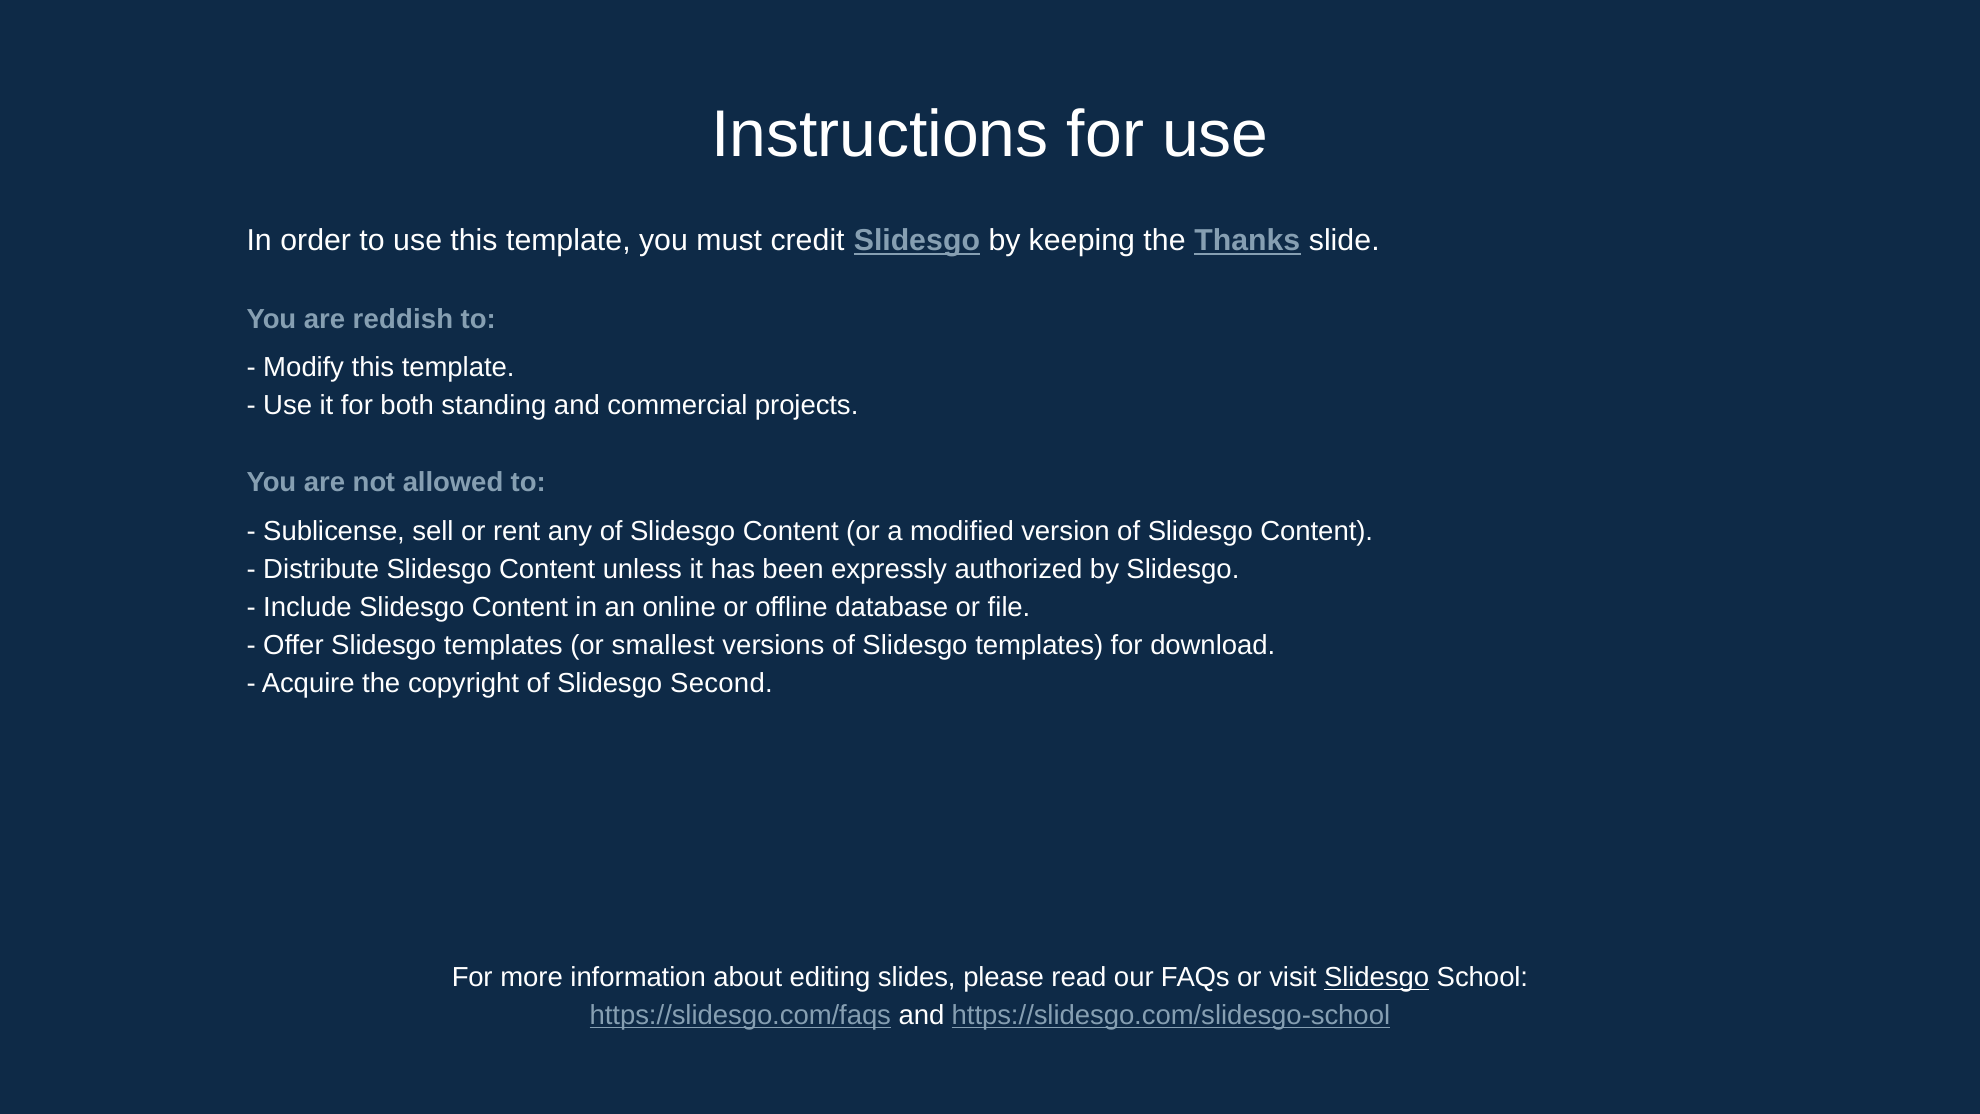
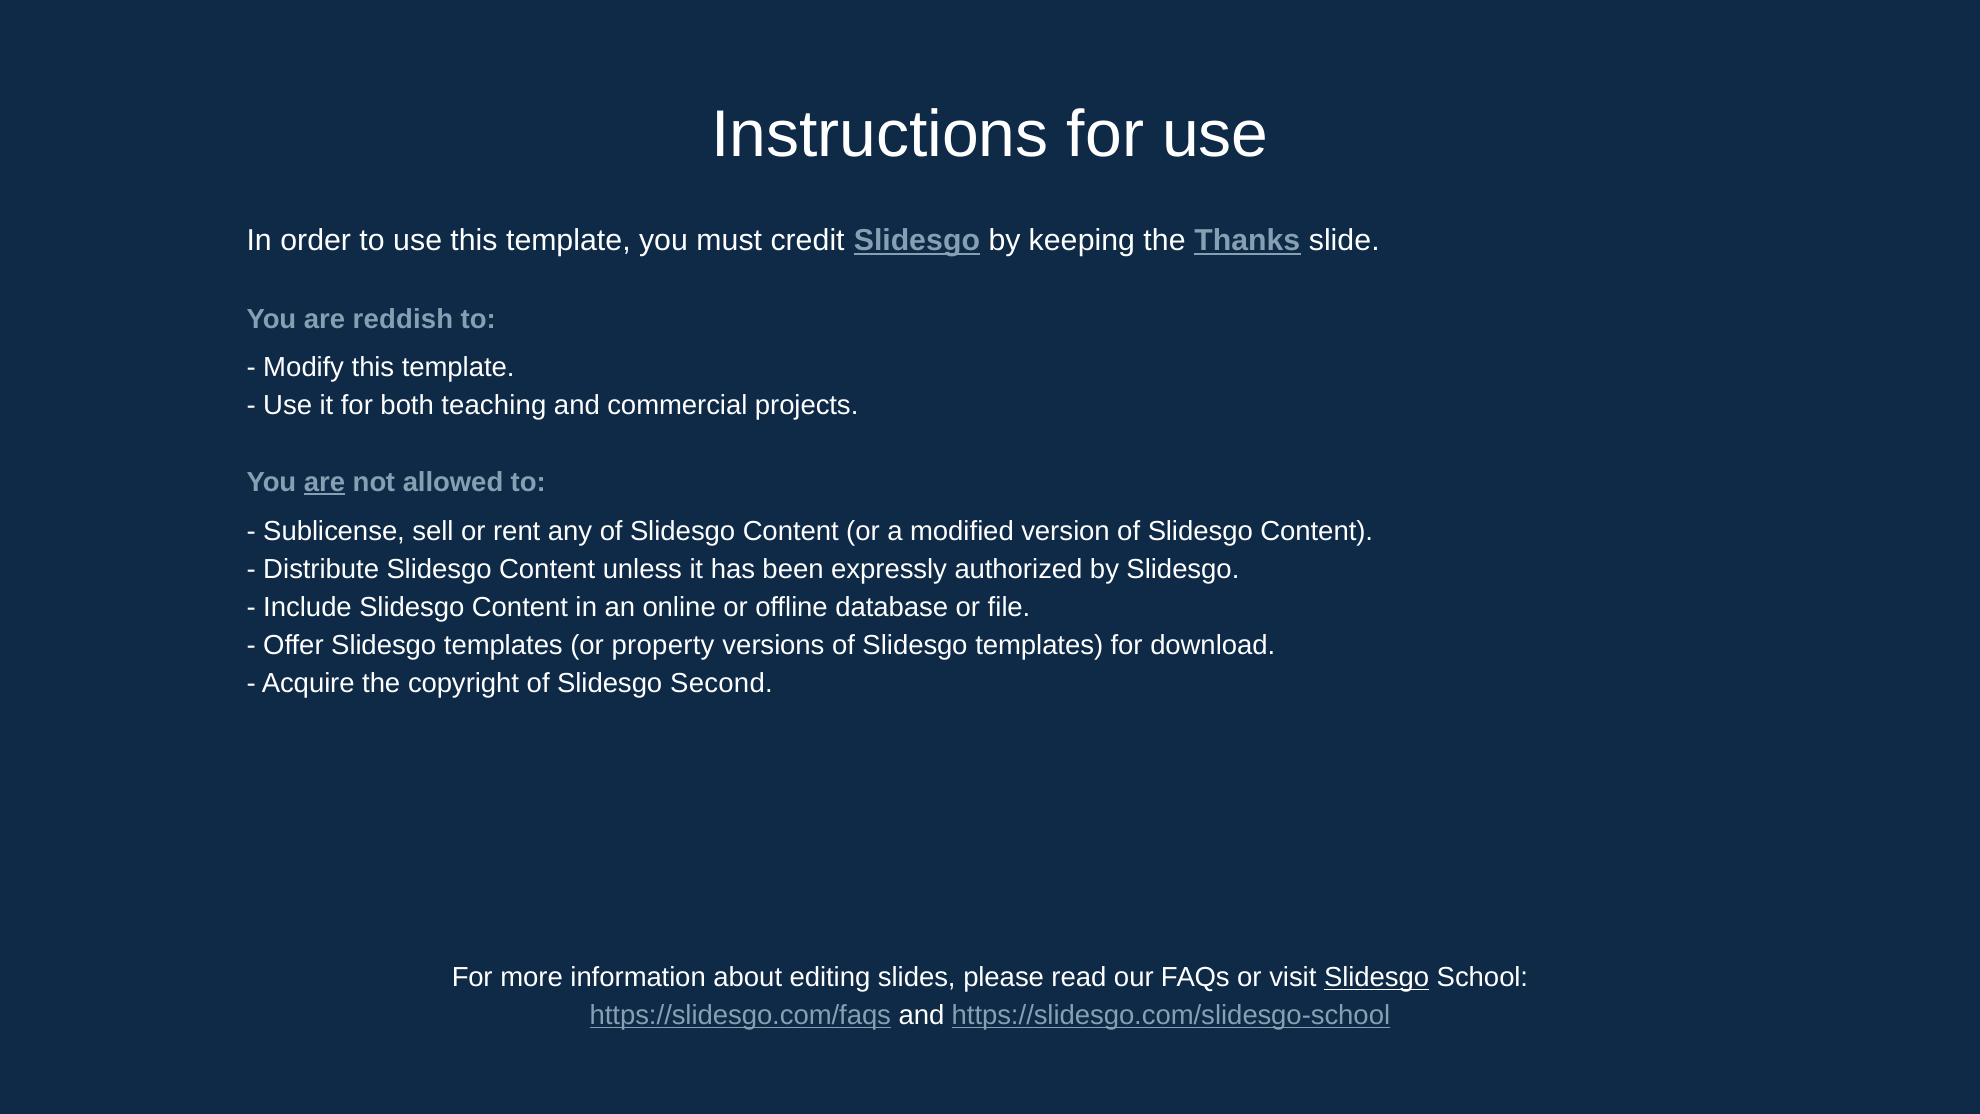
standing: standing -> teaching (494, 406)
are underline: none -> present (324, 482)
smallest: smallest -> property (663, 645)
